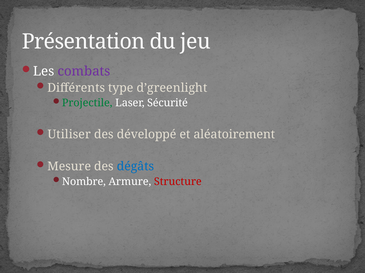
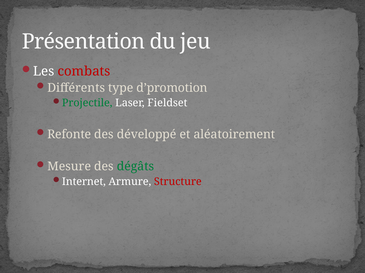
combats colour: purple -> red (84, 71)
d’greenlight: d’greenlight -> d’promotion (172, 88)
Sécurité: Sécurité -> Fieldset (167, 103)
Utiliser: Utiliser -> Refonte (69, 135)
dégâts colour: blue -> green (135, 167)
Nombre: Nombre -> Internet (84, 182)
